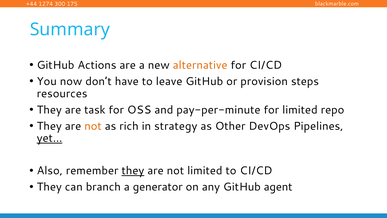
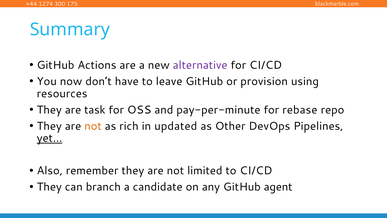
alternative colour: orange -> purple (200, 65)
steps: steps -> using (305, 81)
for limited: limited -> rebase (300, 110)
strategy: strategy -> updated (176, 126)
they underline: present -> none (133, 171)
generator: generator -> candidate (158, 187)
